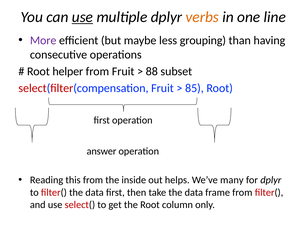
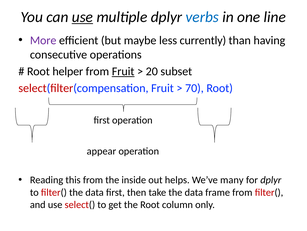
verbs colour: orange -> blue (202, 17)
grouping: grouping -> currently (203, 40)
Fruit underline: none -> present (123, 71)
88: 88 -> 20 (152, 71)
85: 85 -> 70 (194, 88)
answer: answer -> appear (101, 151)
